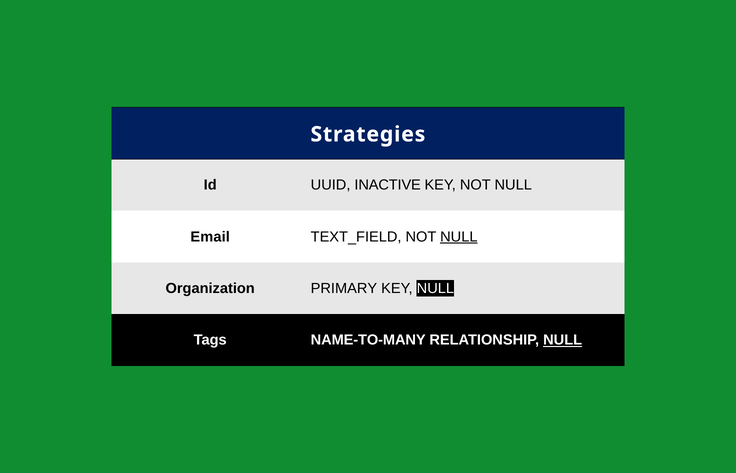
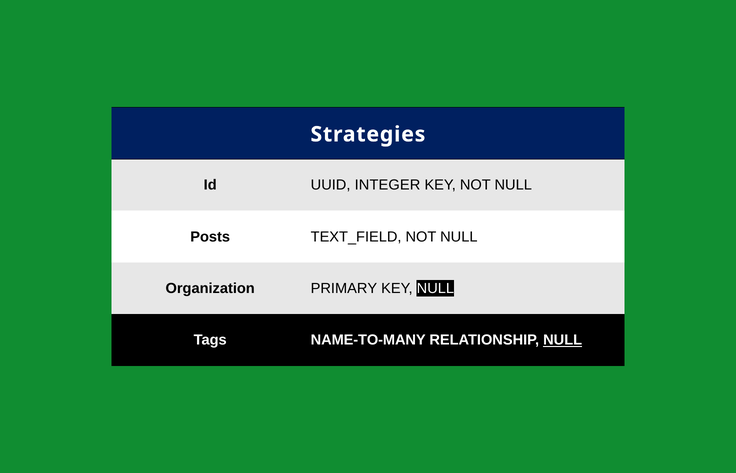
INACTIVE: INACTIVE -> INTEGER (388, 185)
Email: Email -> Posts (210, 237)
NULL underline: present -> none (459, 237)
